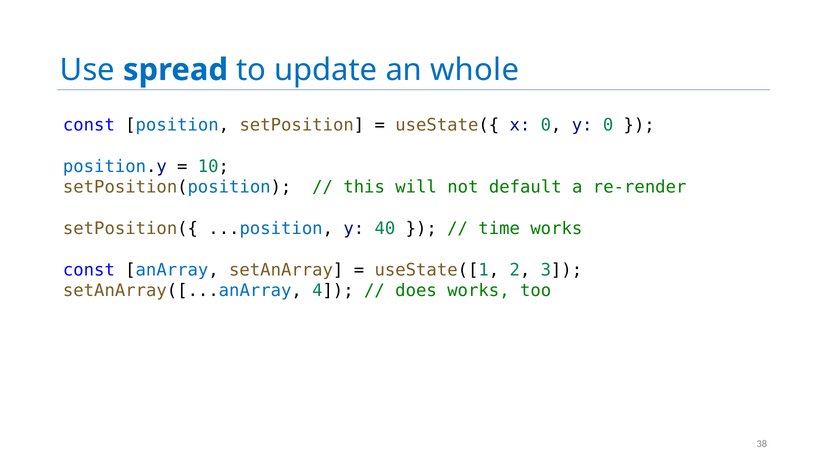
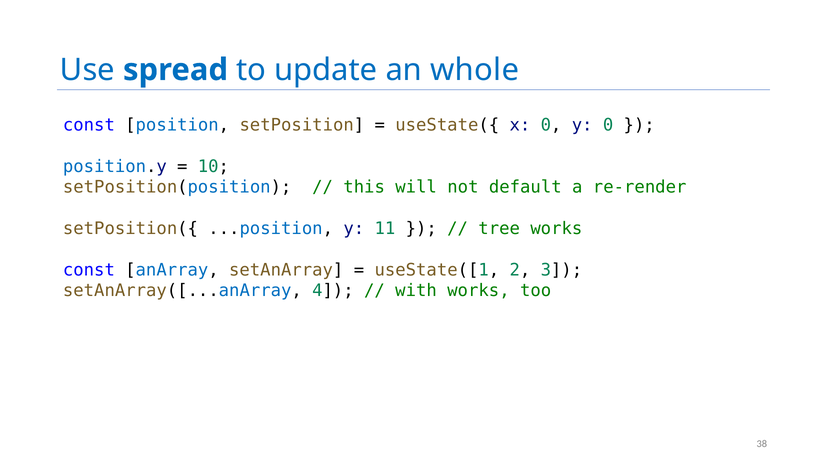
40: 40 -> 11 (385, 229)
time: time -> tree (499, 229)
does: does -> with (416, 291)
